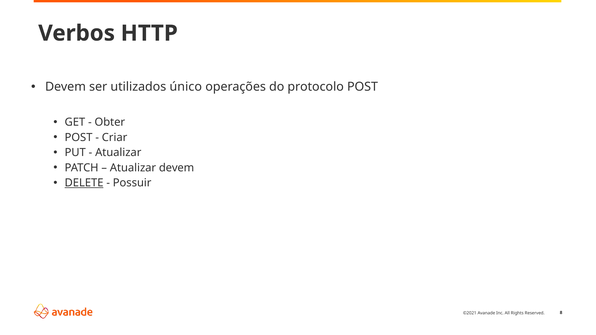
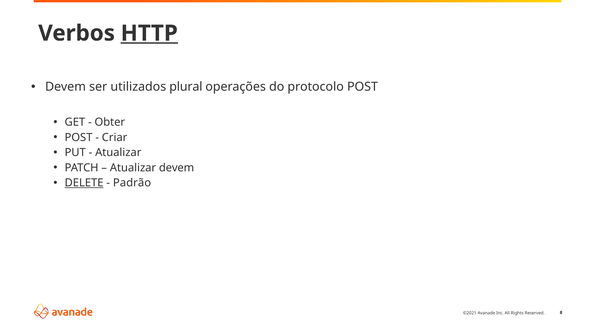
HTTP underline: none -> present (149, 33)
único: único -> plural (186, 87)
Possuir: Possuir -> Padrão (132, 183)
